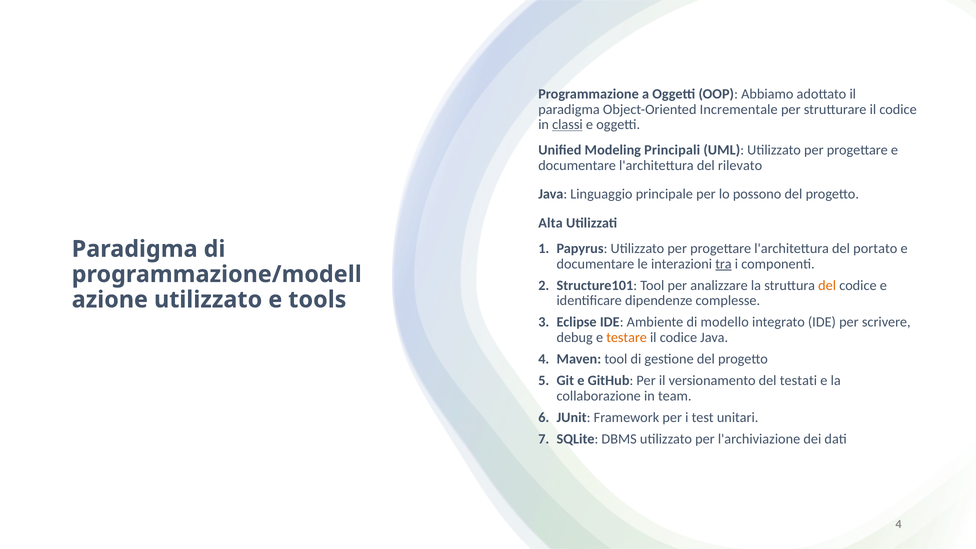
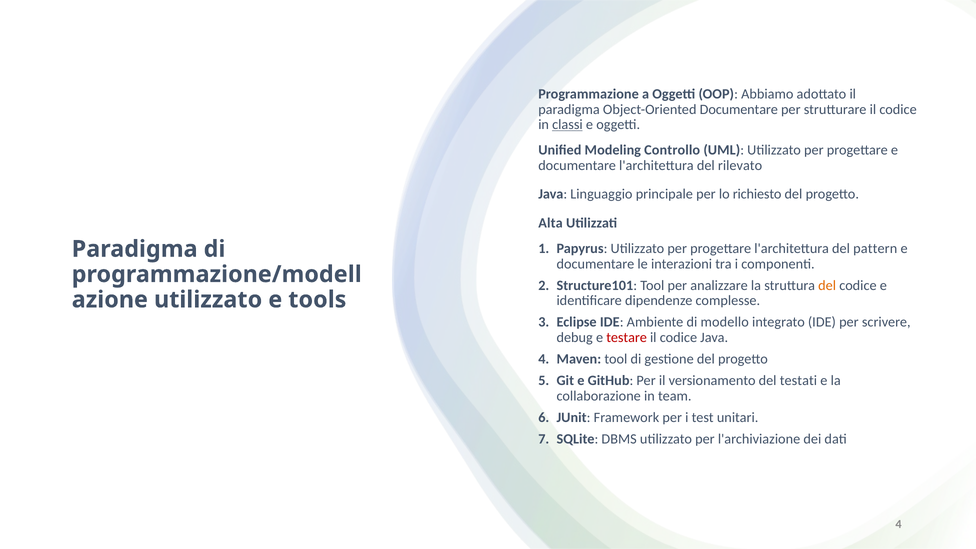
Object-Oriented Incrementale: Incrementale -> Documentare (739, 109)
Principali: Principali -> Controllo (672, 150)
possono: possono -> richiesto (757, 194)
portato: portato -> pattern (875, 248)
tra underline: present -> none (723, 264)
testare colour: orange -> red (627, 338)
